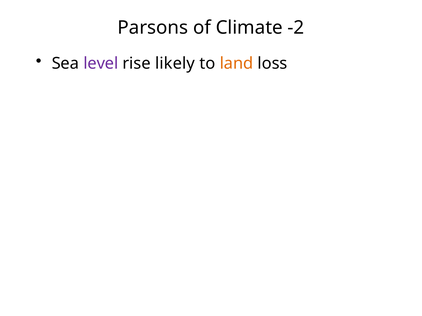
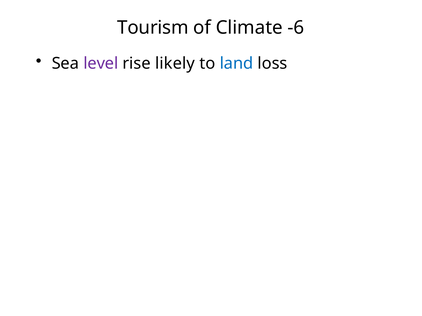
Parsons: Parsons -> Tourism (153, 28)
-2: -2 -> -6 (296, 28)
land colour: orange -> blue (237, 64)
